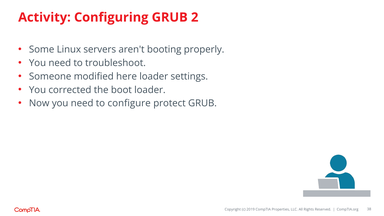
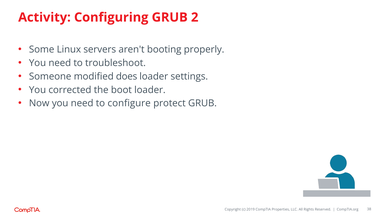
here: here -> does (127, 76)
